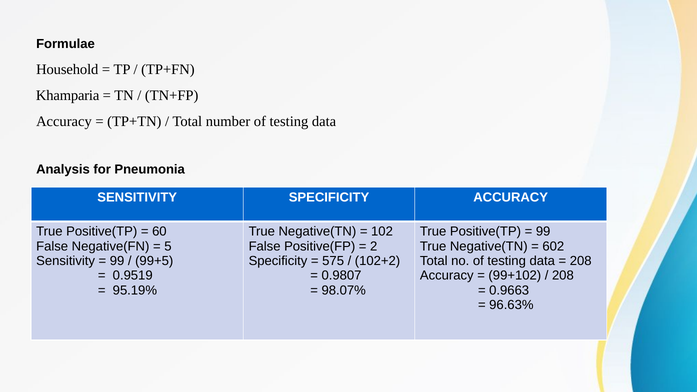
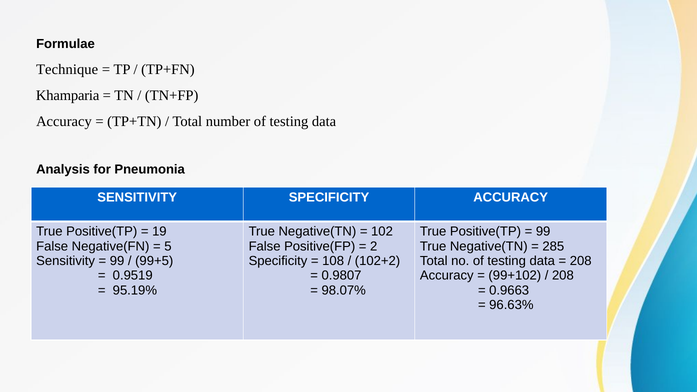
Household: Household -> Technique (67, 69)
60: 60 -> 19 (159, 232)
602: 602 -> 285 (553, 246)
575: 575 -> 108 (333, 261)
